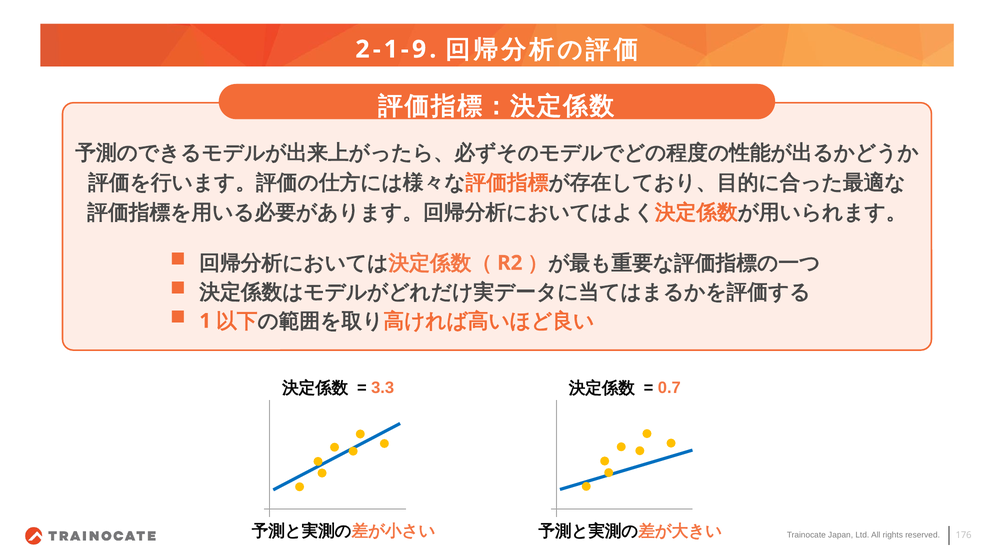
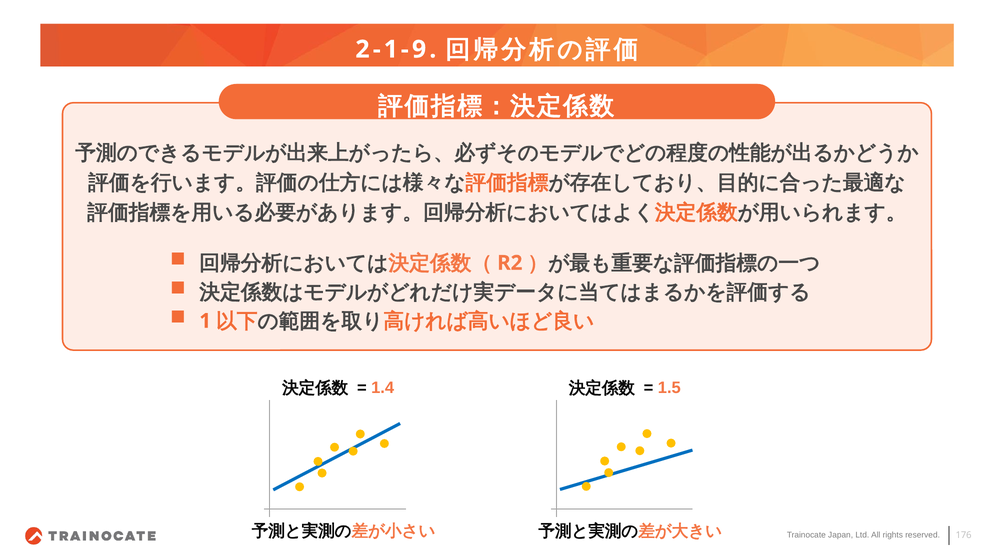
3.3: 3.3 -> 1.4 (383, 388)
0.7: 0.7 -> 1.5 (669, 388)
